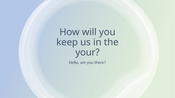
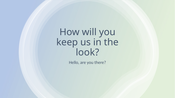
your: your -> look (87, 53)
